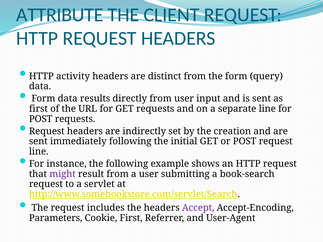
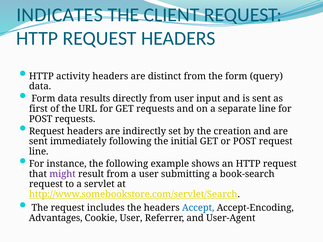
ATTRIBUTE: ATTRIBUTE -> INDICATES (60, 15)
Accept colour: purple -> blue (198, 208)
Parameters: Parameters -> Advantages (56, 218)
Cookie First: First -> User (131, 218)
